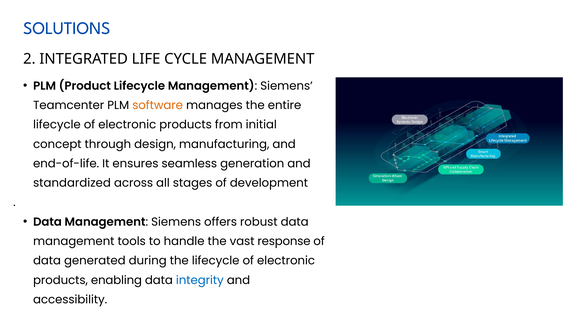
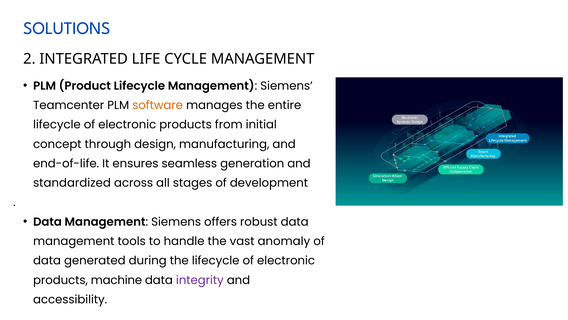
response: response -> anomaly (284, 241)
enabling: enabling -> machine (116, 280)
integrity colour: blue -> purple (200, 280)
